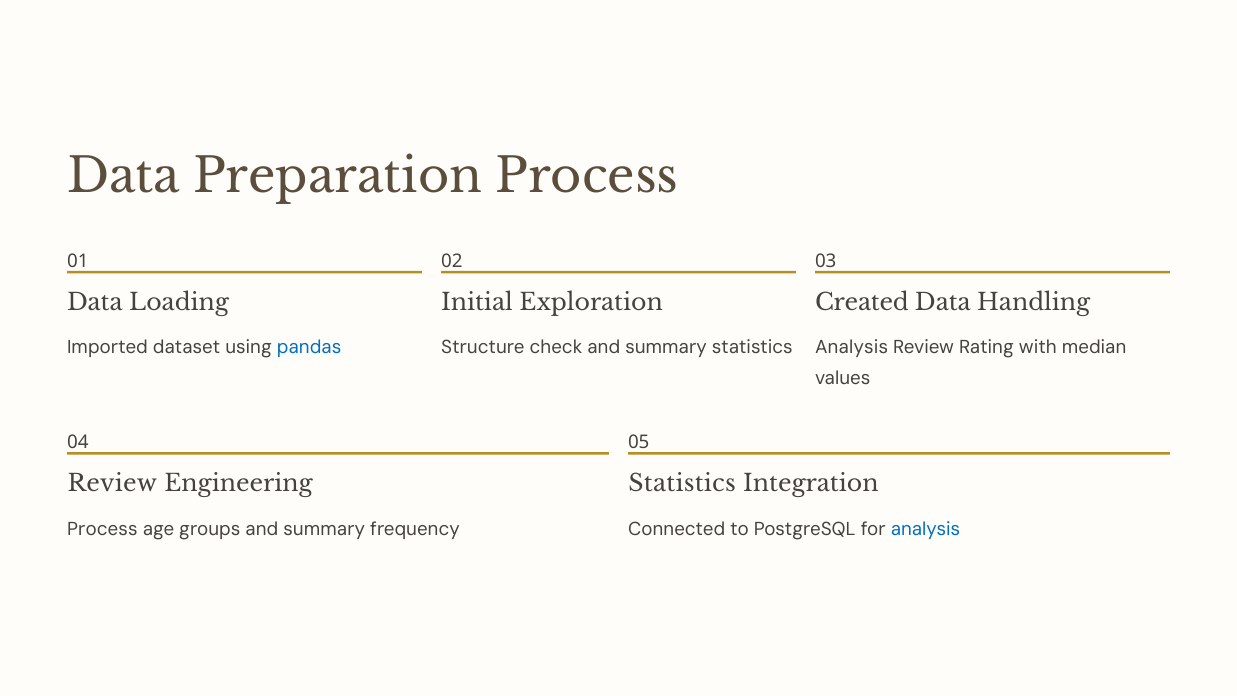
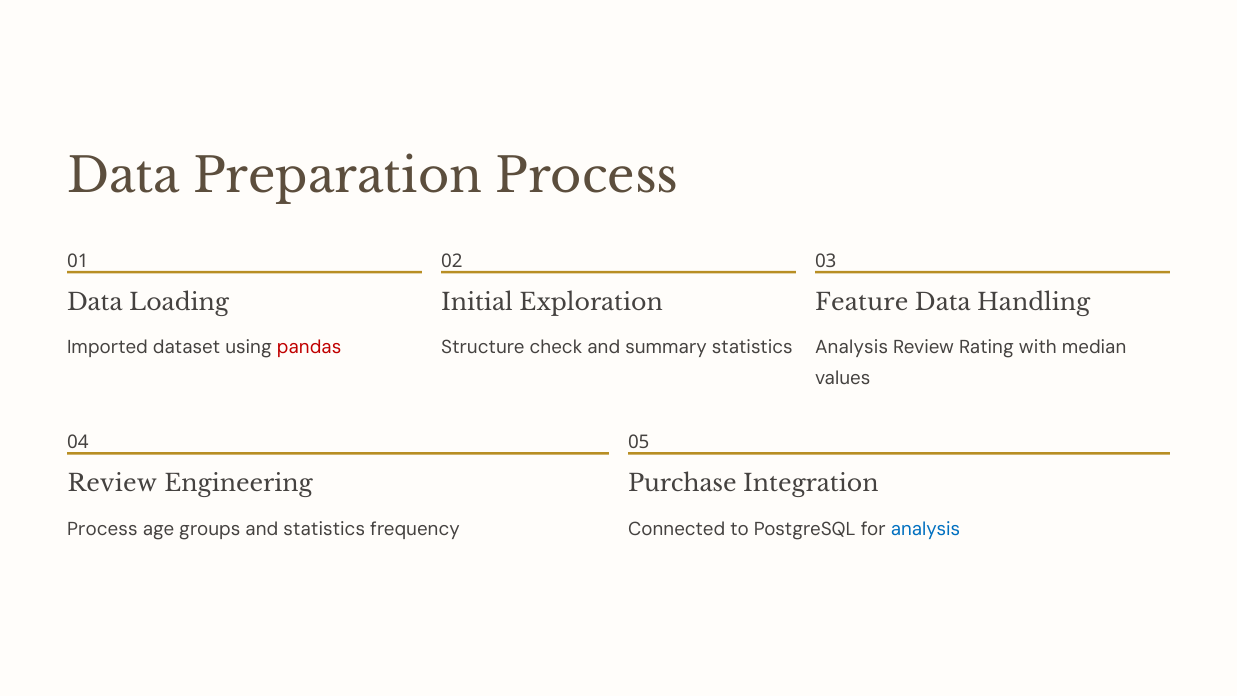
Created: Created -> Feature (862, 303)
pandas colour: blue -> red (309, 348)
Statistics: Statistics -> Purchase (682, 484)
groups and summary: summary -> statistics (324, 529)
